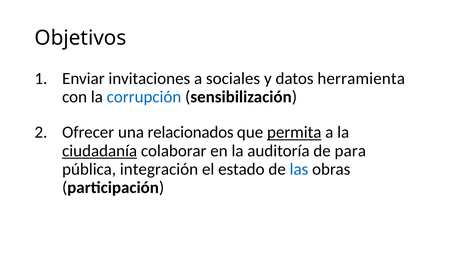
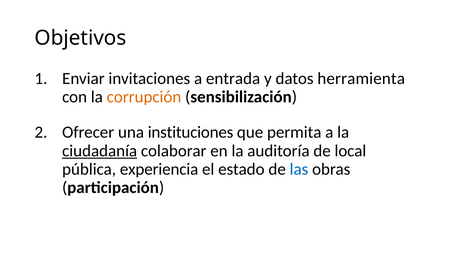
sociales: sociales -> entrada (233, 79)
corrupción colour: blue -> orange (144, 97)
relacionados: relacionados -> instituciones (191, 132)
permita underline: present -> none (294, 132)
para: para -> local (350, 151)
integración: integración -> experiencia (159, 169)
